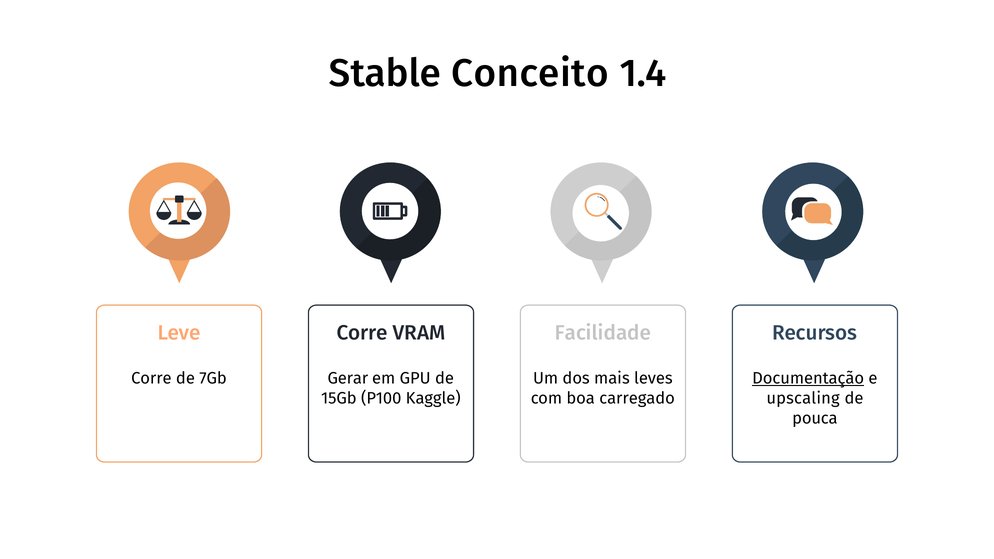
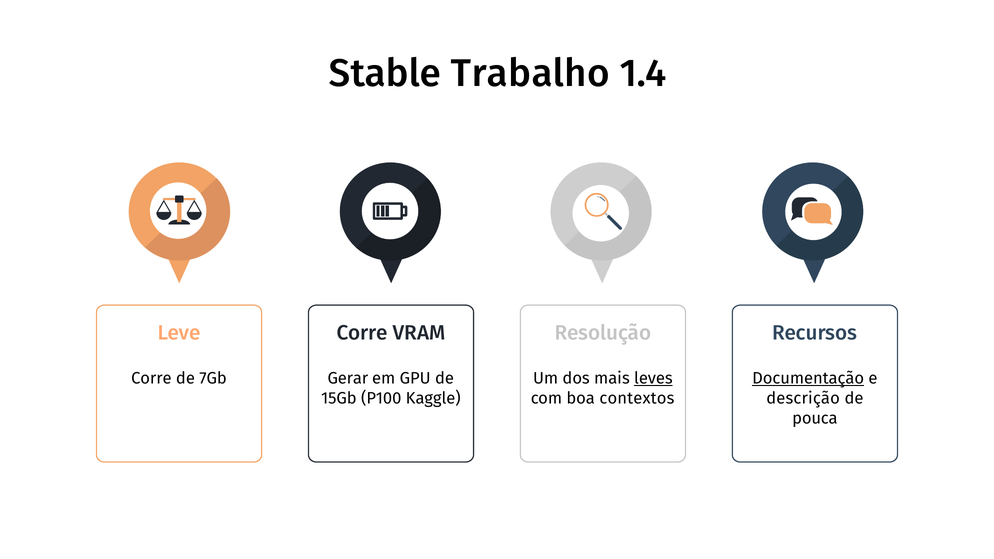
Conceito: Conceito -> Trabalho (530, 74)
Facilidade: Facilidade -> Resolução (603, 333)
leves underline: none -> present (653, 379)
carregado: carregado -> contextos (637, 398)
upscaling: upscaling -> descrição (803, 398)
